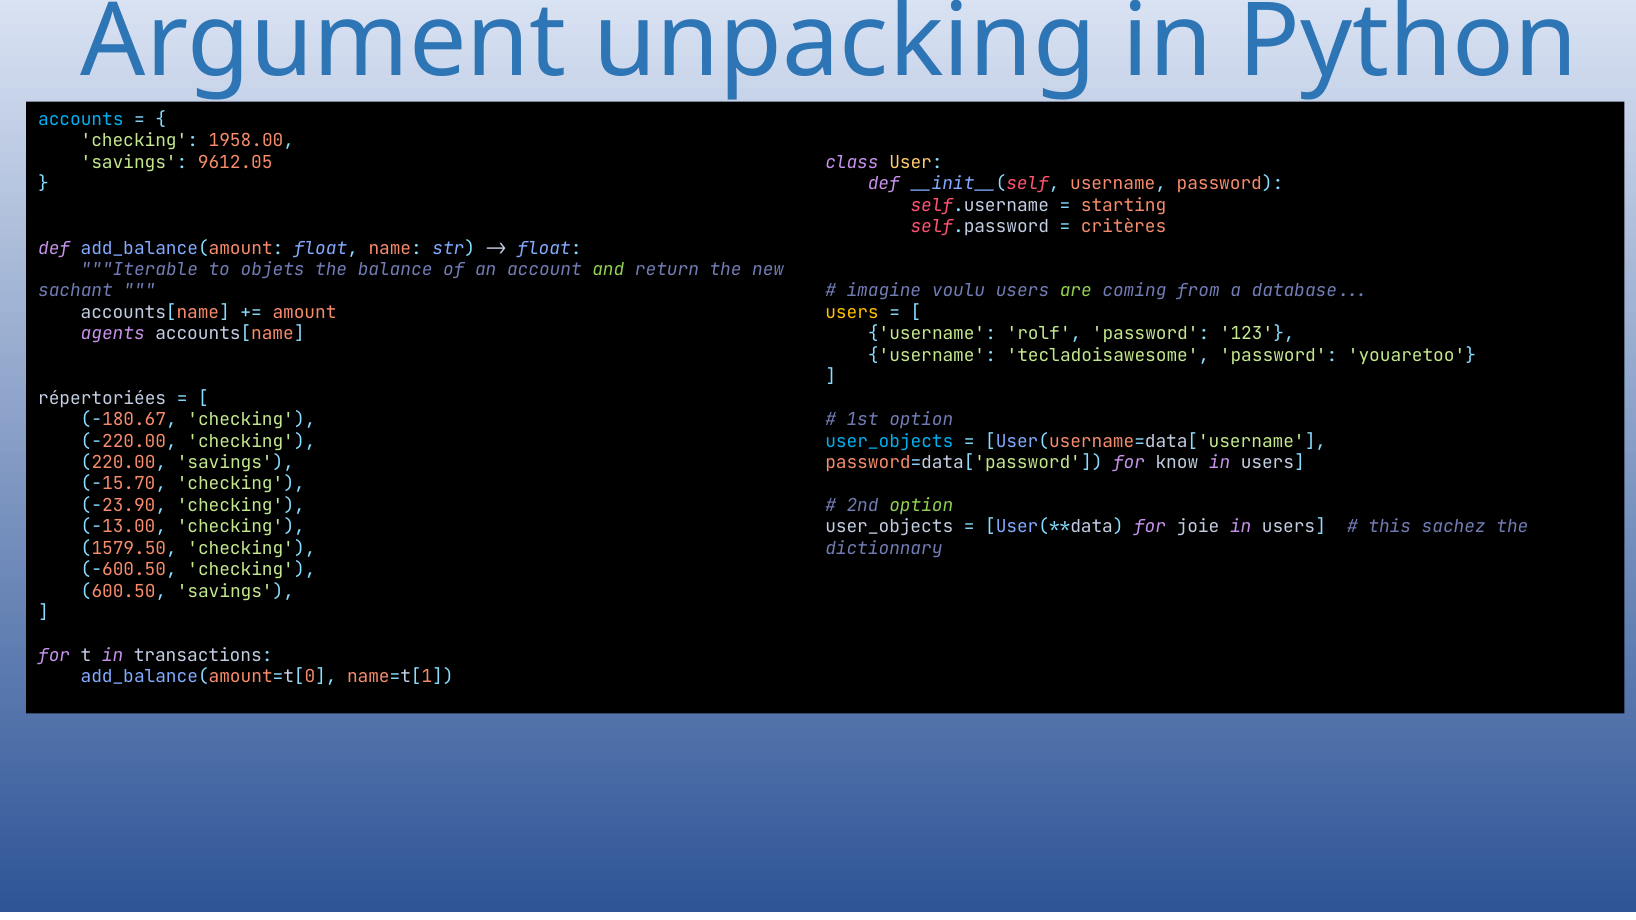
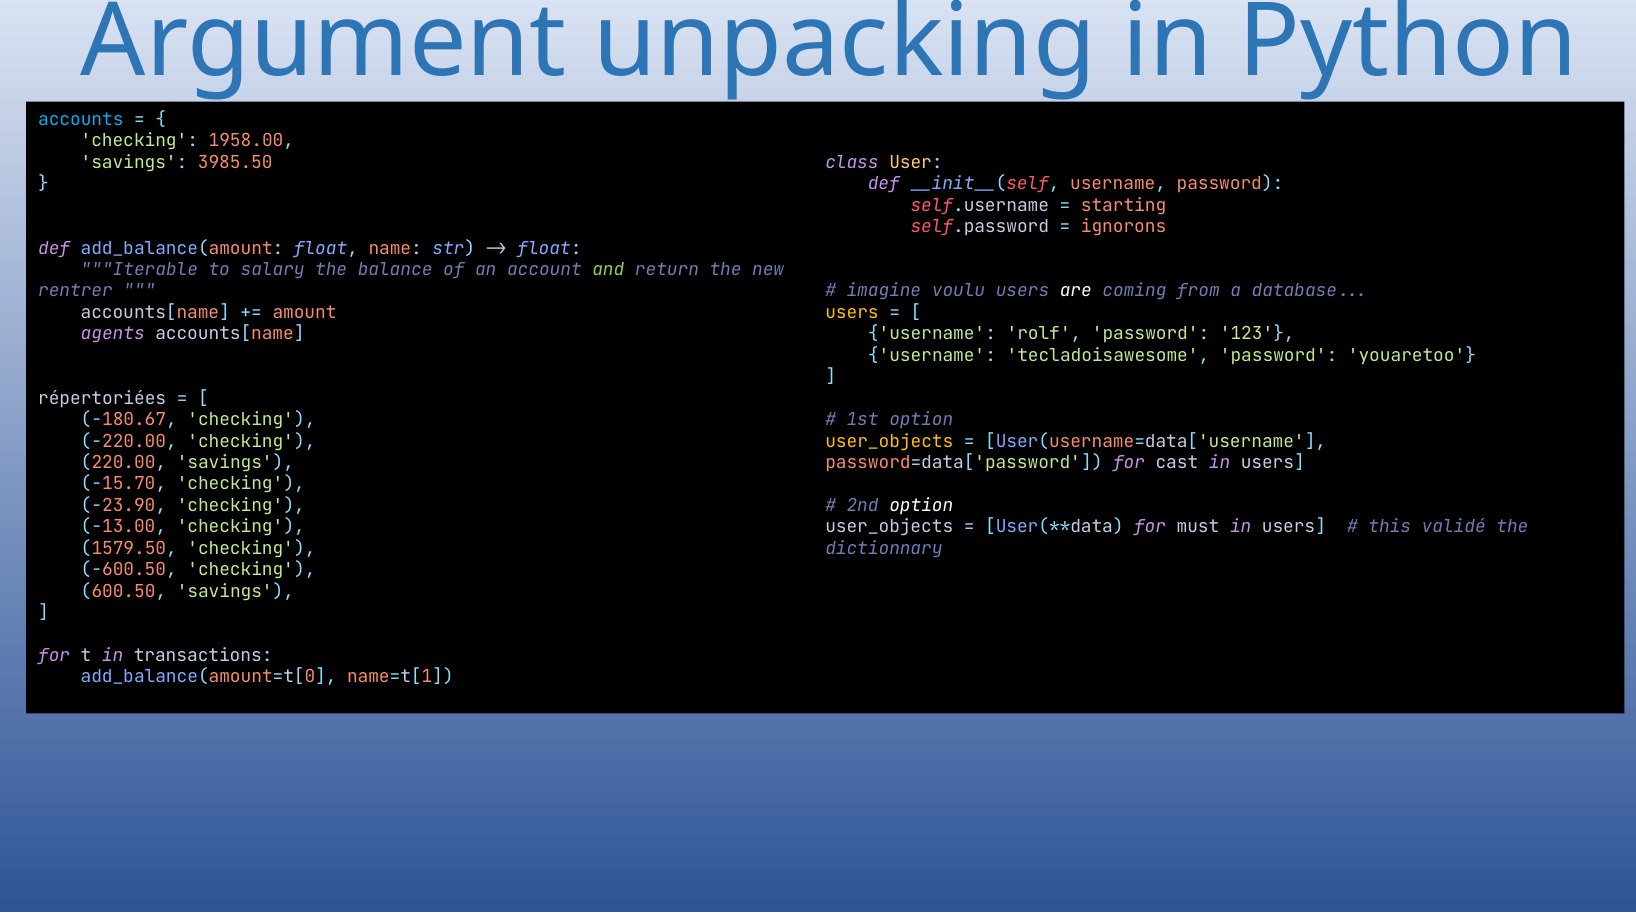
9612.05: 9612.05 -> 3985.50 (235, 162)
critères: critères -> ignorons (1124, 227)
objets: objets -> salary (273, 270)
sachant: sachant -> rentrer (97, 291)
are colour: light green -> white (1076, 291)
user_objects colour: light blue -> yellow (889, 441)
know: know -> cast (1177, 463)
option colour: light green -> white (921, 506)
joie: joie -> must (1198, 527)
sachez: sachez -> validé (1454, 527)
